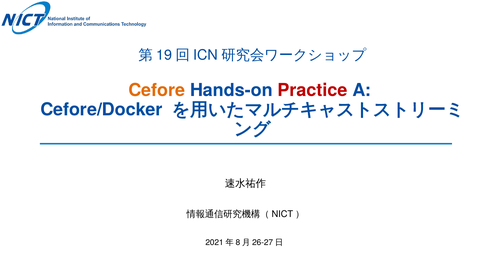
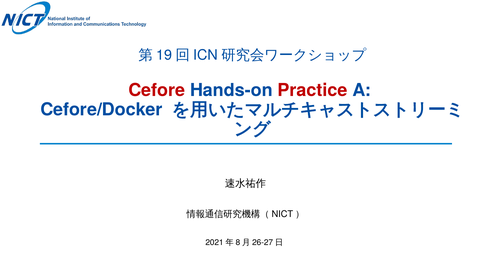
Cefore colour: orange -> red (157, 90)
